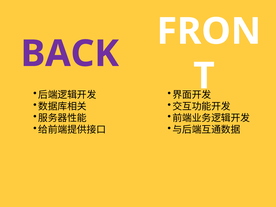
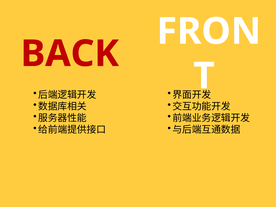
BACK colour: purple -> red (70, 54)
